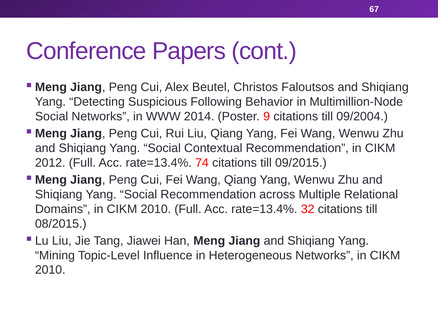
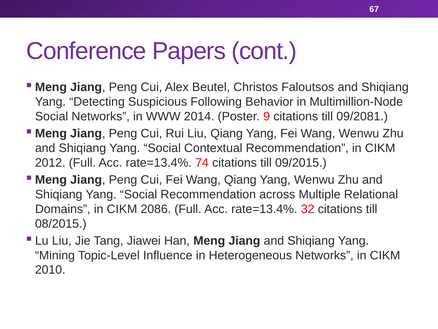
09/2004: 09/2004 -> 09/2081 (362, 116)
Domains in CIKM 2010: 2010 -> 2086 (156, 209)
